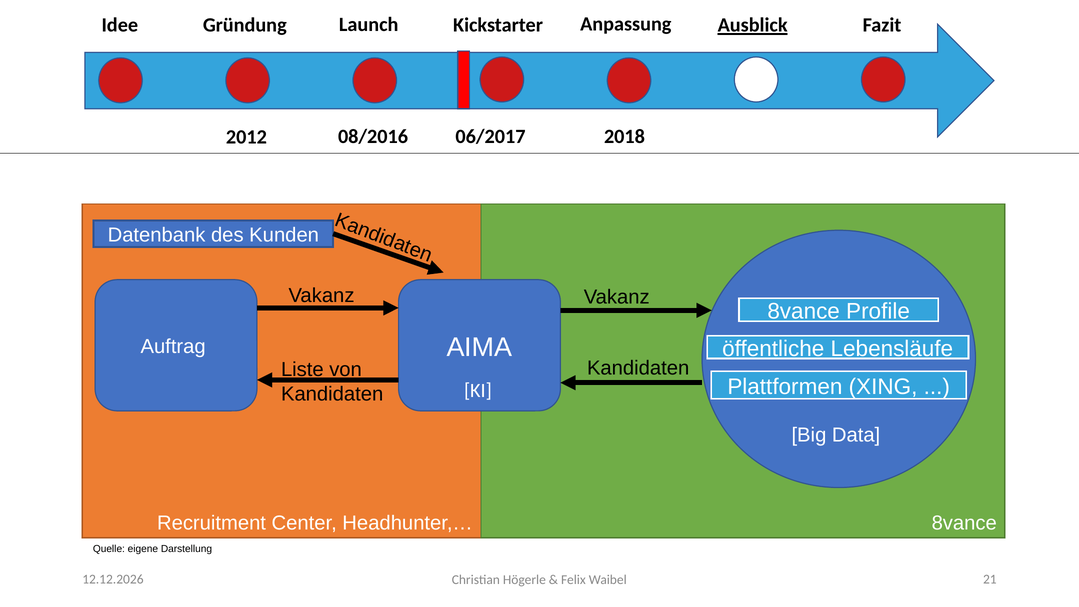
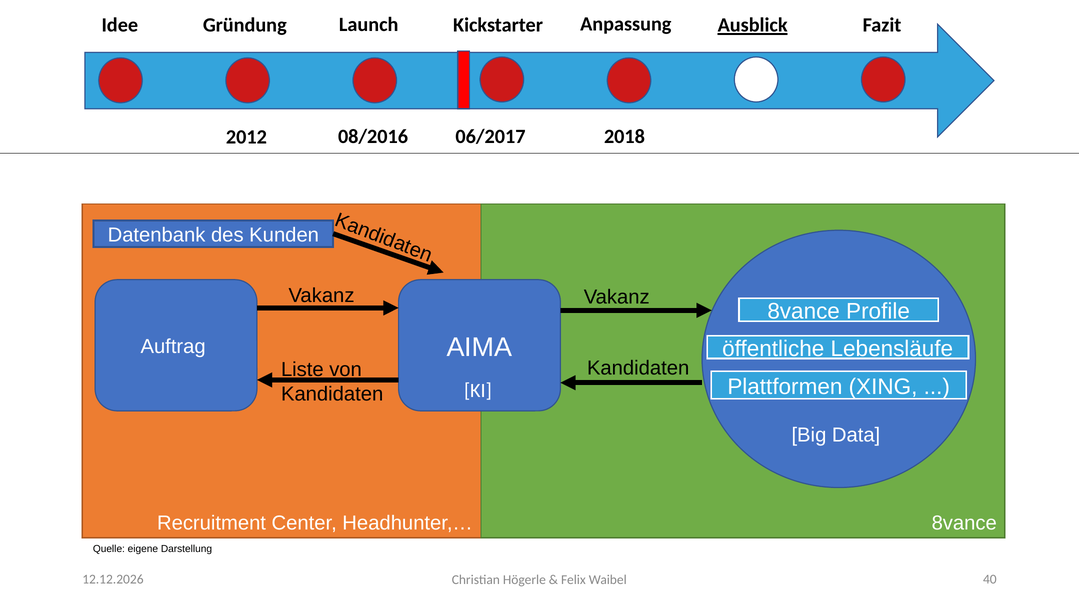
21: 21 -> 40 (990, 579)
